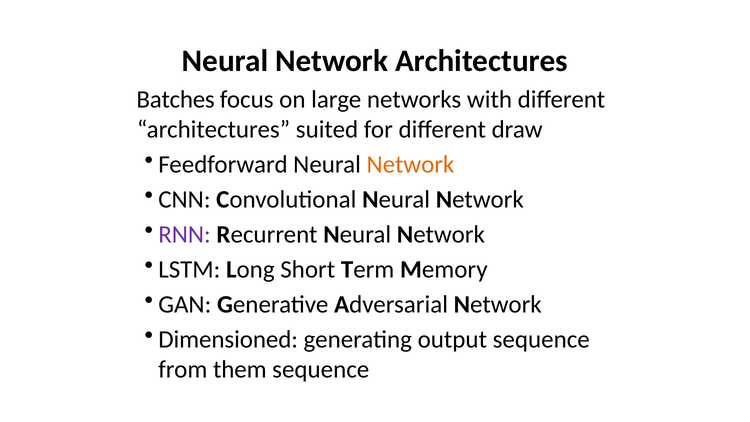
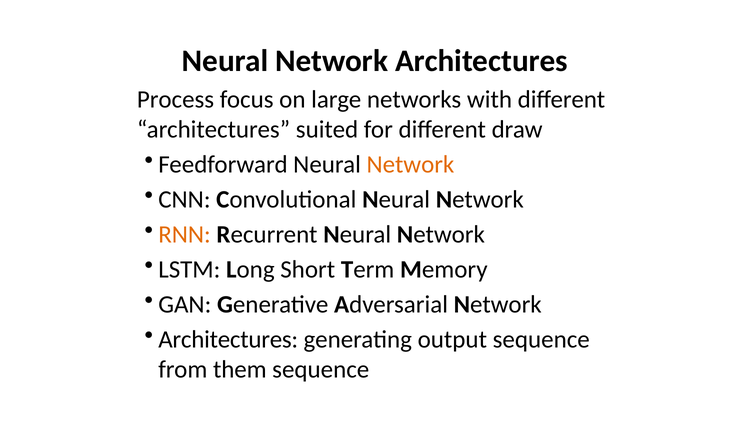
Batches: Batches -> Process (175, 99)
RNN colour: purple -> orange (185, 234)
Dimensioned: Dimensioned -> Architectures (228, 339)
